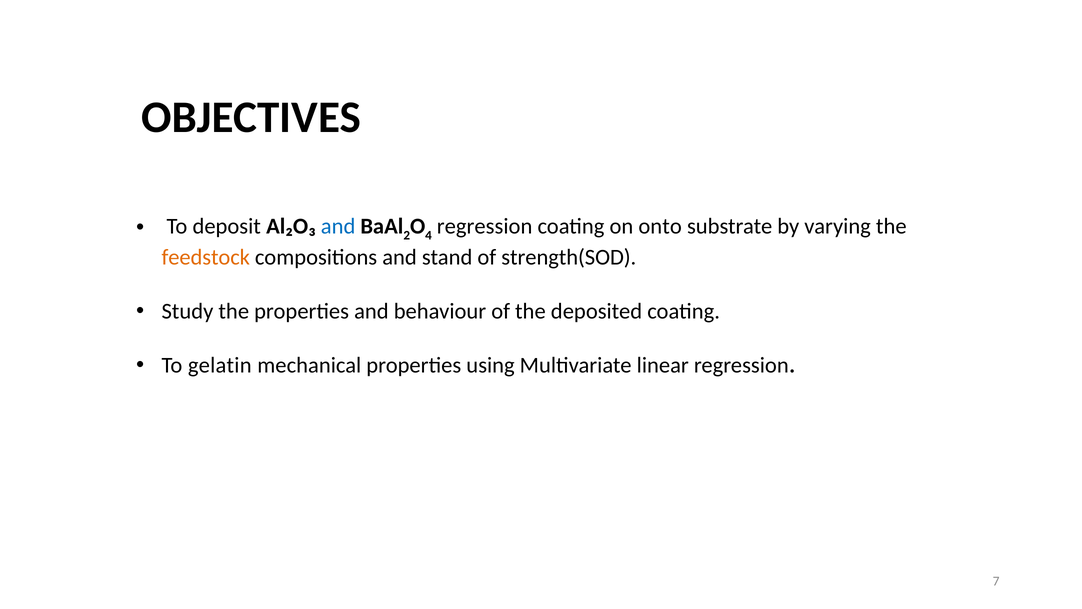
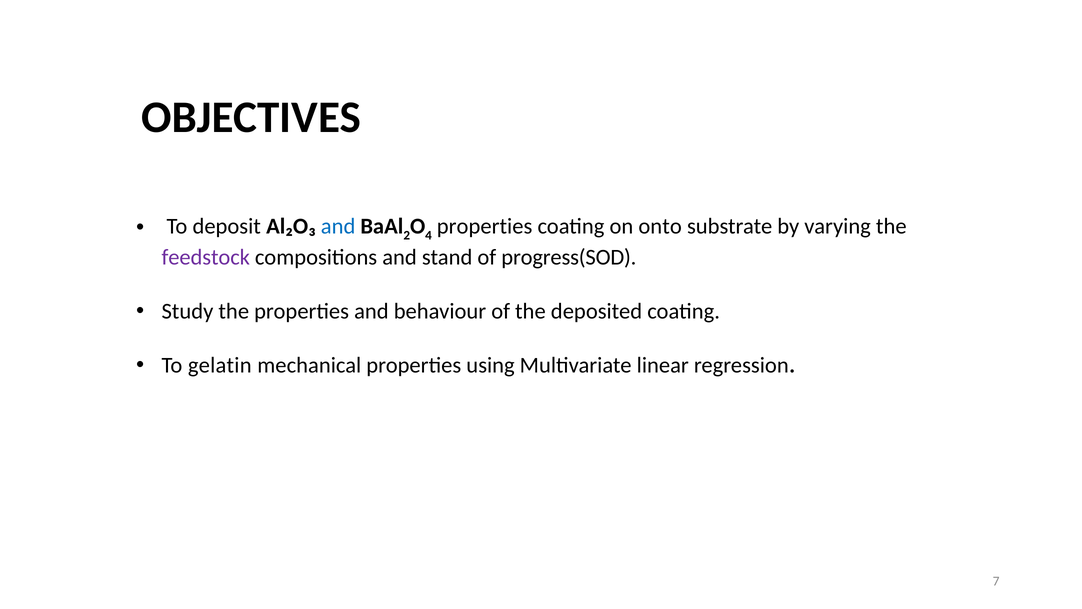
regression: regression -> properties (485, 226)
feedstock colour: orange -> purple (206, 257)
strength(SOD: strength(SOD -> progress(SOD (569, 257)
